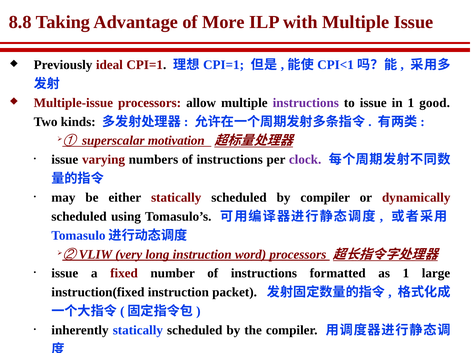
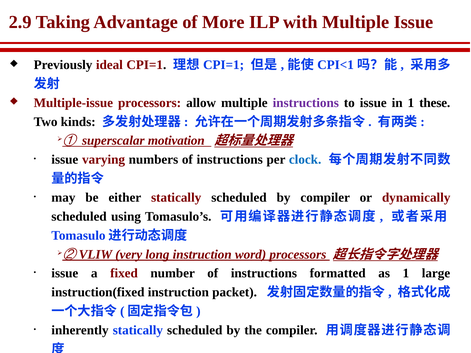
8.8: 8.8 -> 2.9 (20, 22)
good: good -> these (435, 103)
clock colour: purple -> blue (305, 160)
